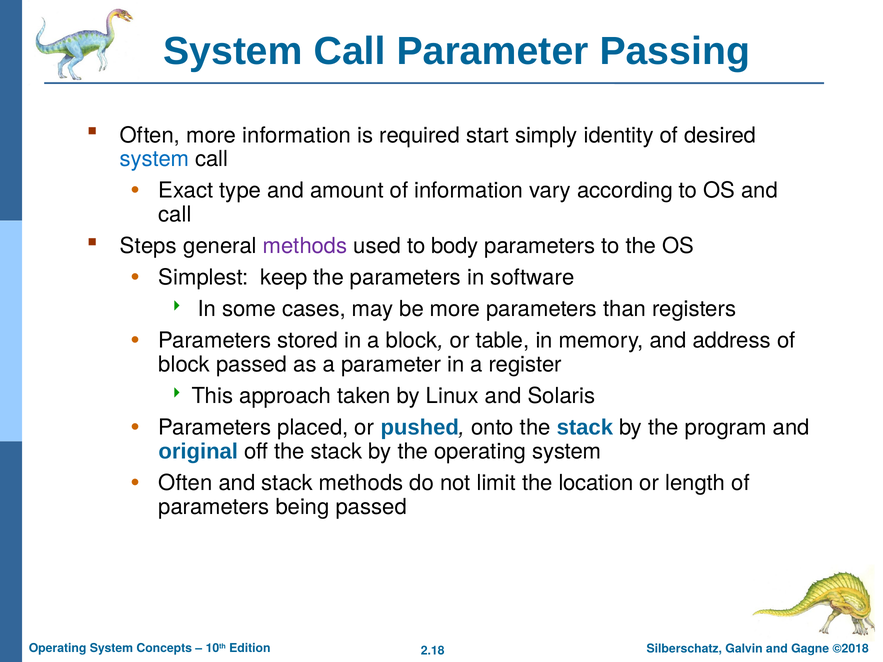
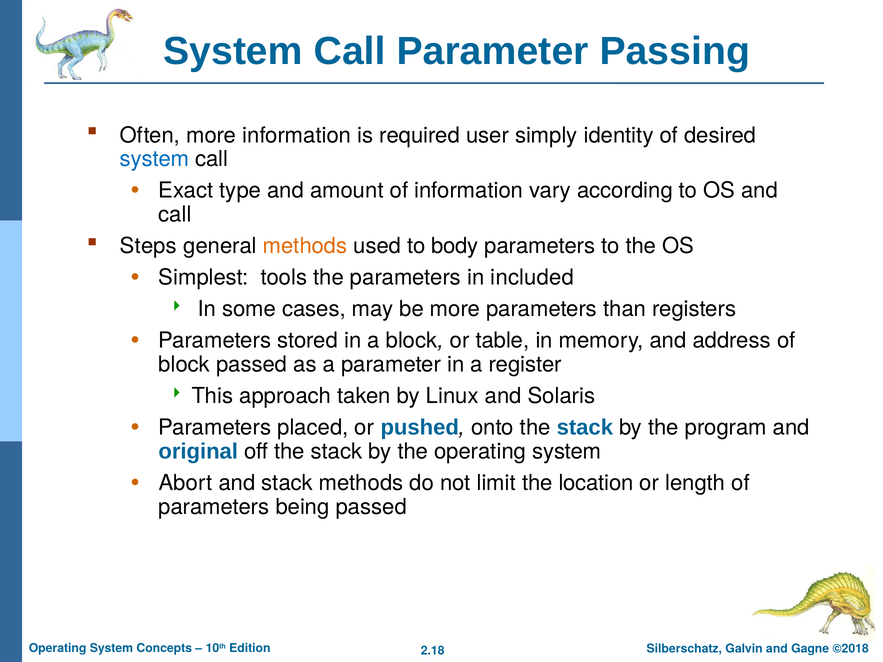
start: start -> user (488, 135)
methods colour: purple -> orange (305, 246)
keep: keep -> tools (284, 278)
software: software -> included (532, 278)
Often: Often -> Abort (185, 483)
